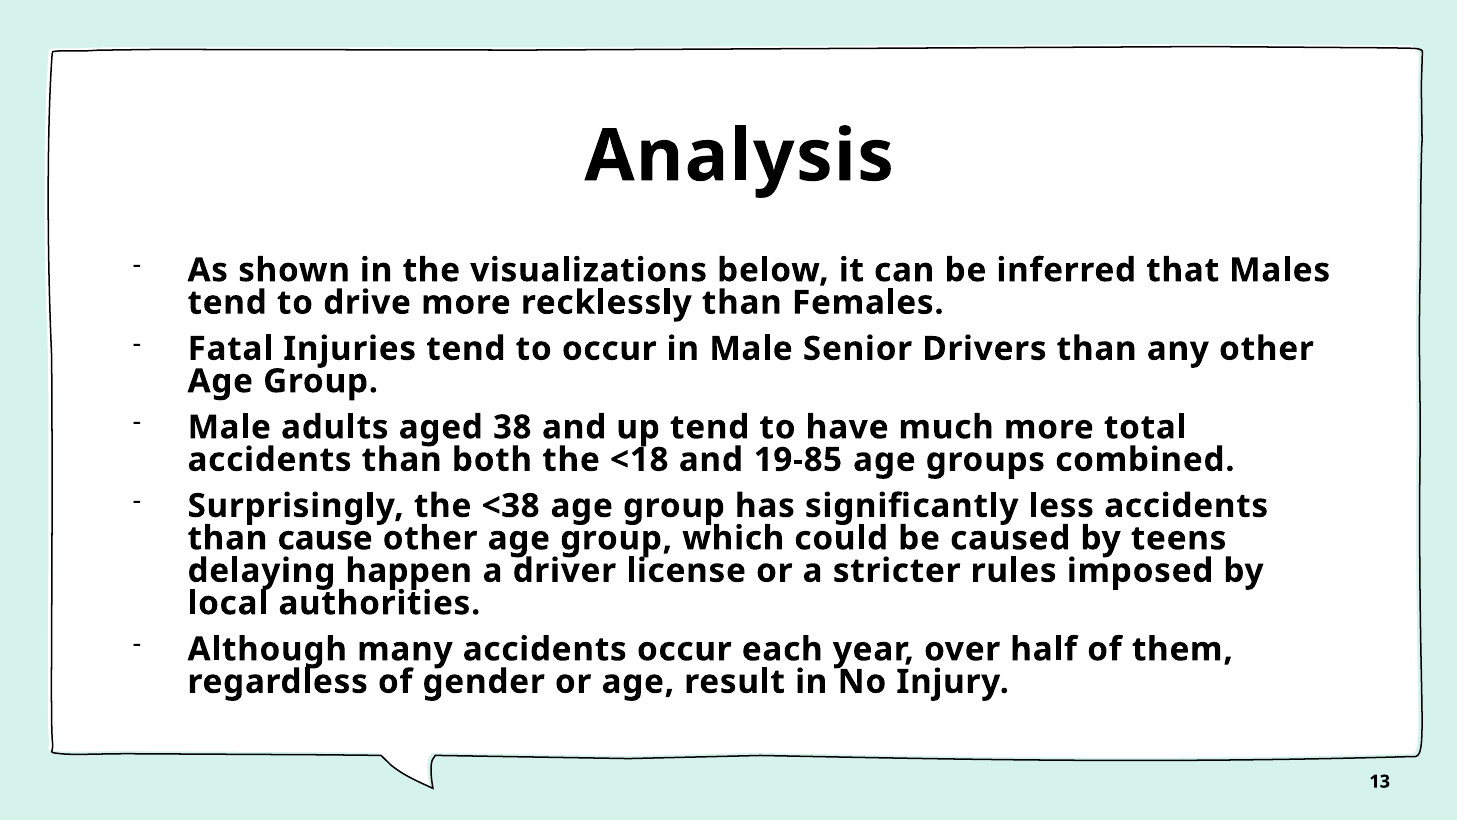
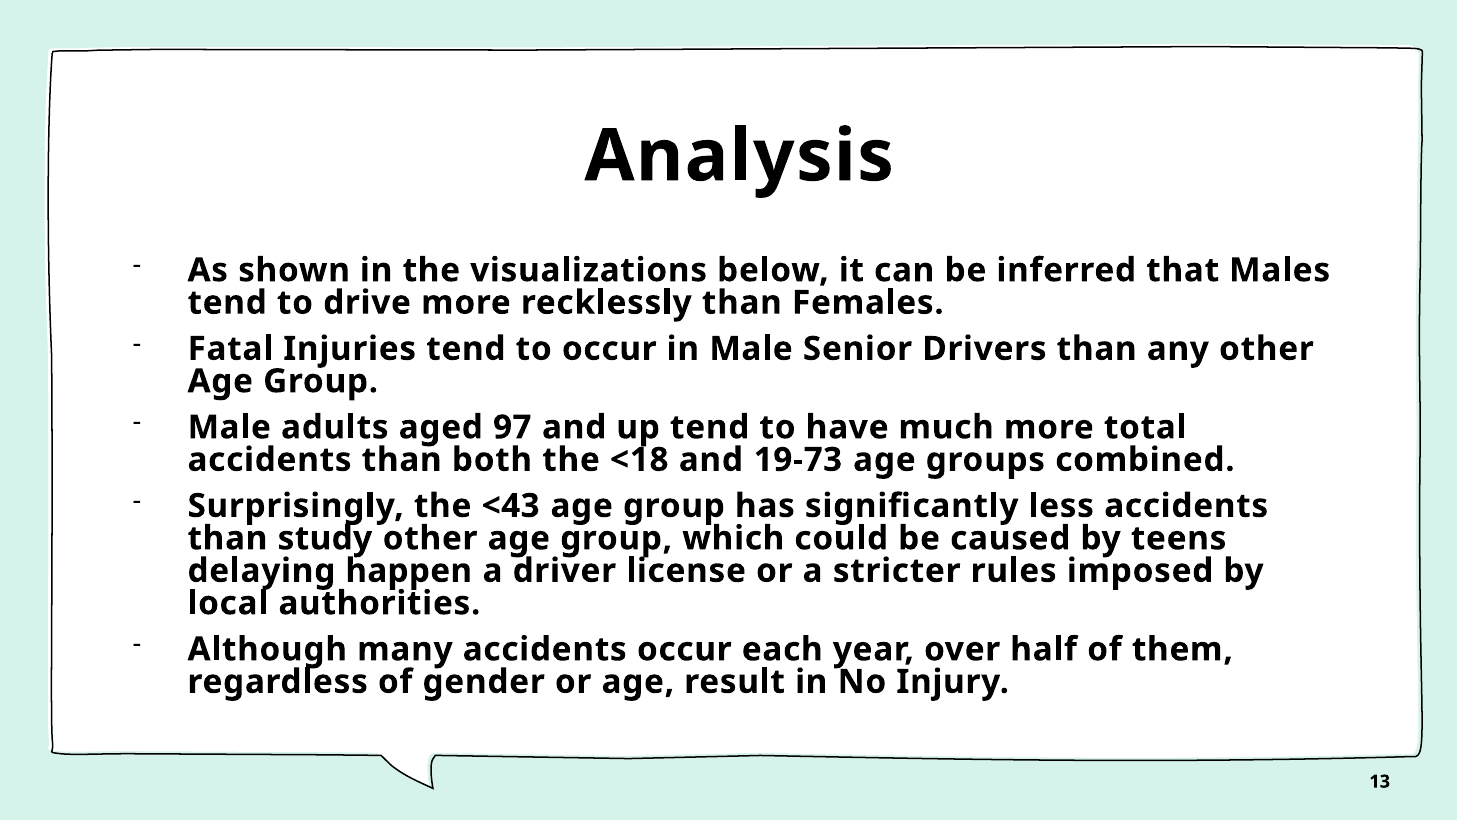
38: 38 -> 97 (512, 427)
19-85: 19-85 -> 19-73 (798, 460)
<38: <38 -> <43 (511, 506)
cause: cause -> study (325, 538)
